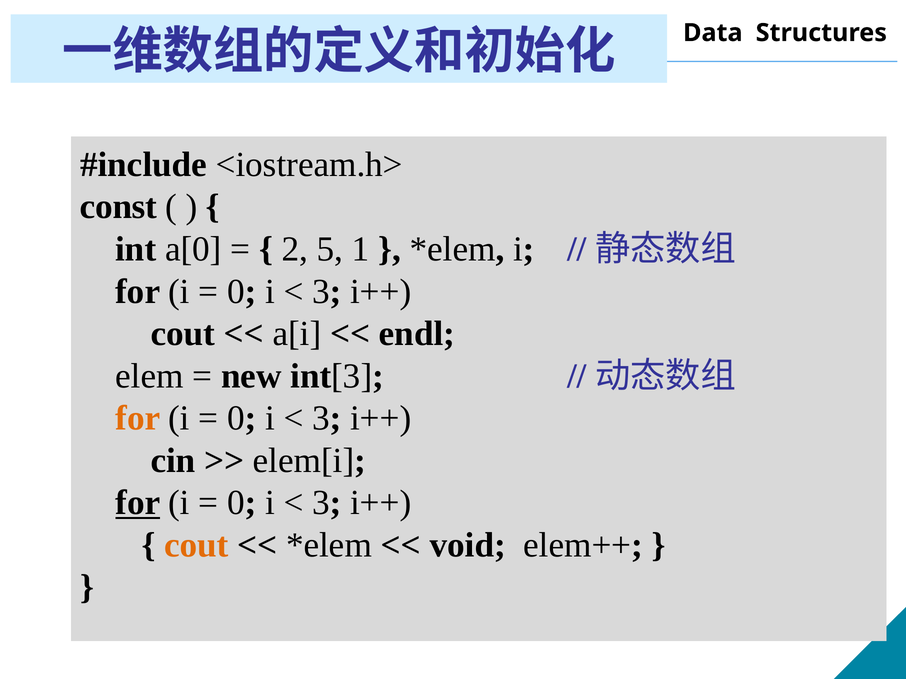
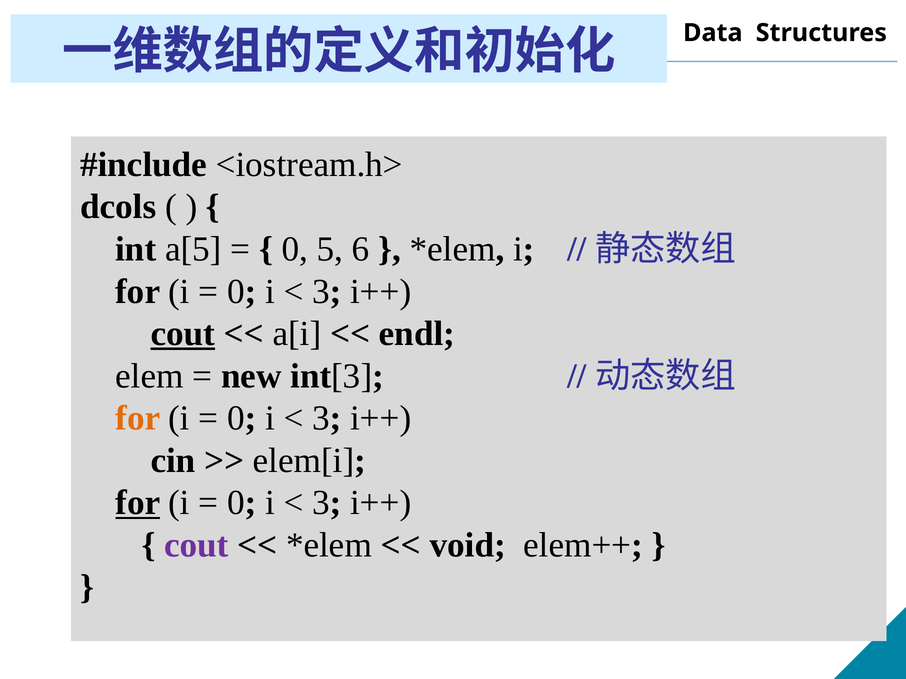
const: const -> dcols (118, 207)
a[0: a[0 -> a[5 (193, 249)
2: 2 -> 0 (295, 249)
1: 1 -> 6 (361, 249)
cout underline: none -> present (183, 334)
cout colour: orange -> purple (196, 545)
